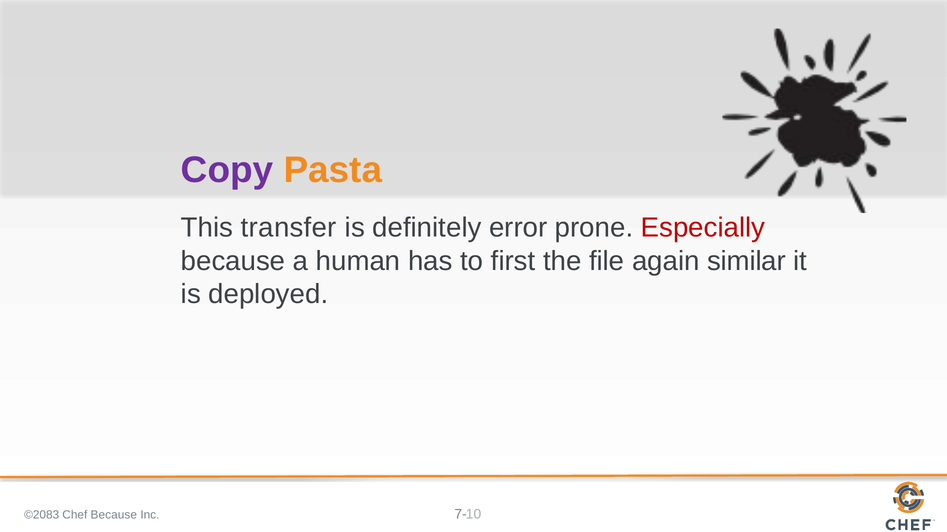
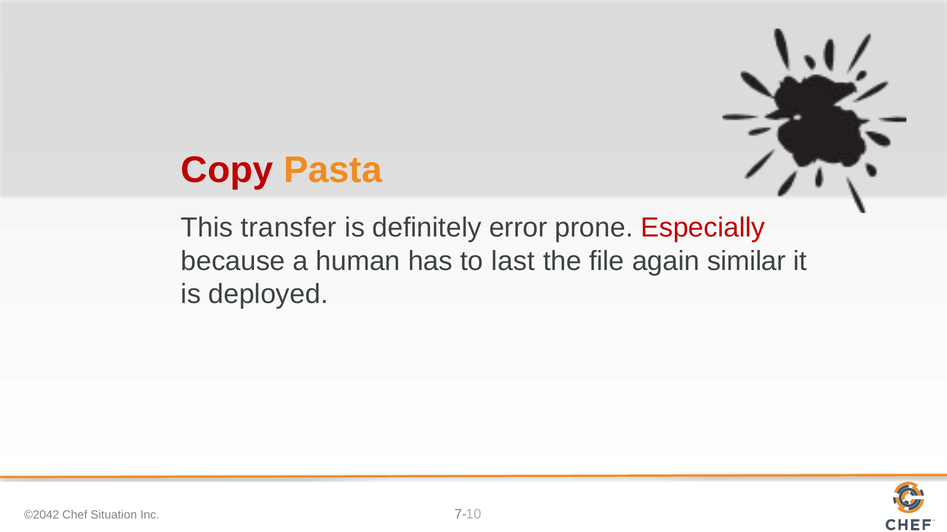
Copy colour: purple -> red (227, 170)
first: first -> last (513, 261)
©2083: ©2083 -> ©2042 (42, 515)
Chef Because: Because -> Situation (114, 515)
